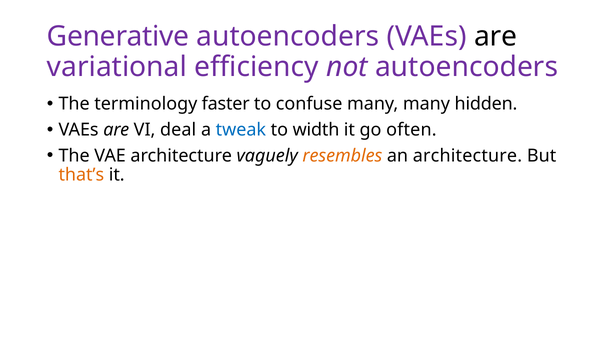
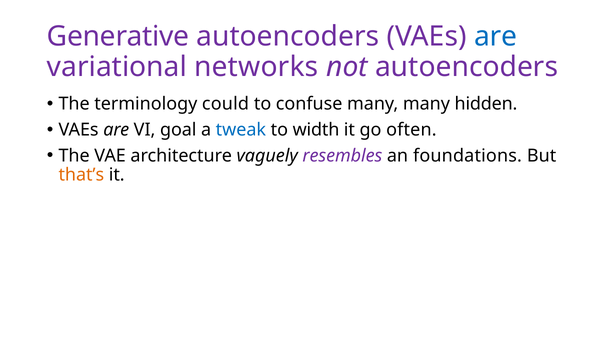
are colour: black -> blue (496, 37)
efficiency: efficiency -> networks (256, 67)
faster: faster -> could (226, 104)
deal: deal -> goal (178, 130)
resembles colour: orange -> purple (342, 156)
an architecture: architecture -> foundations (467, 156)
